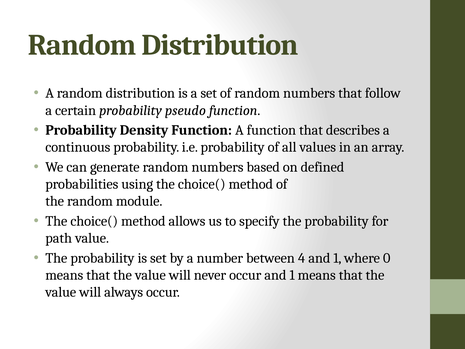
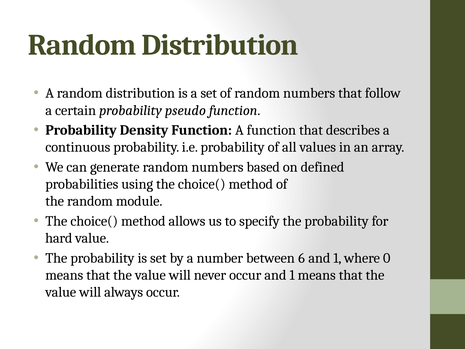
path: path -> hard (59, 238)
4: 4 -> 6 (302, 258)
